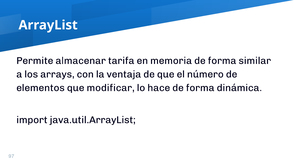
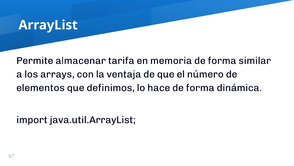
modificar: modificar -> definimos (111, 87)
